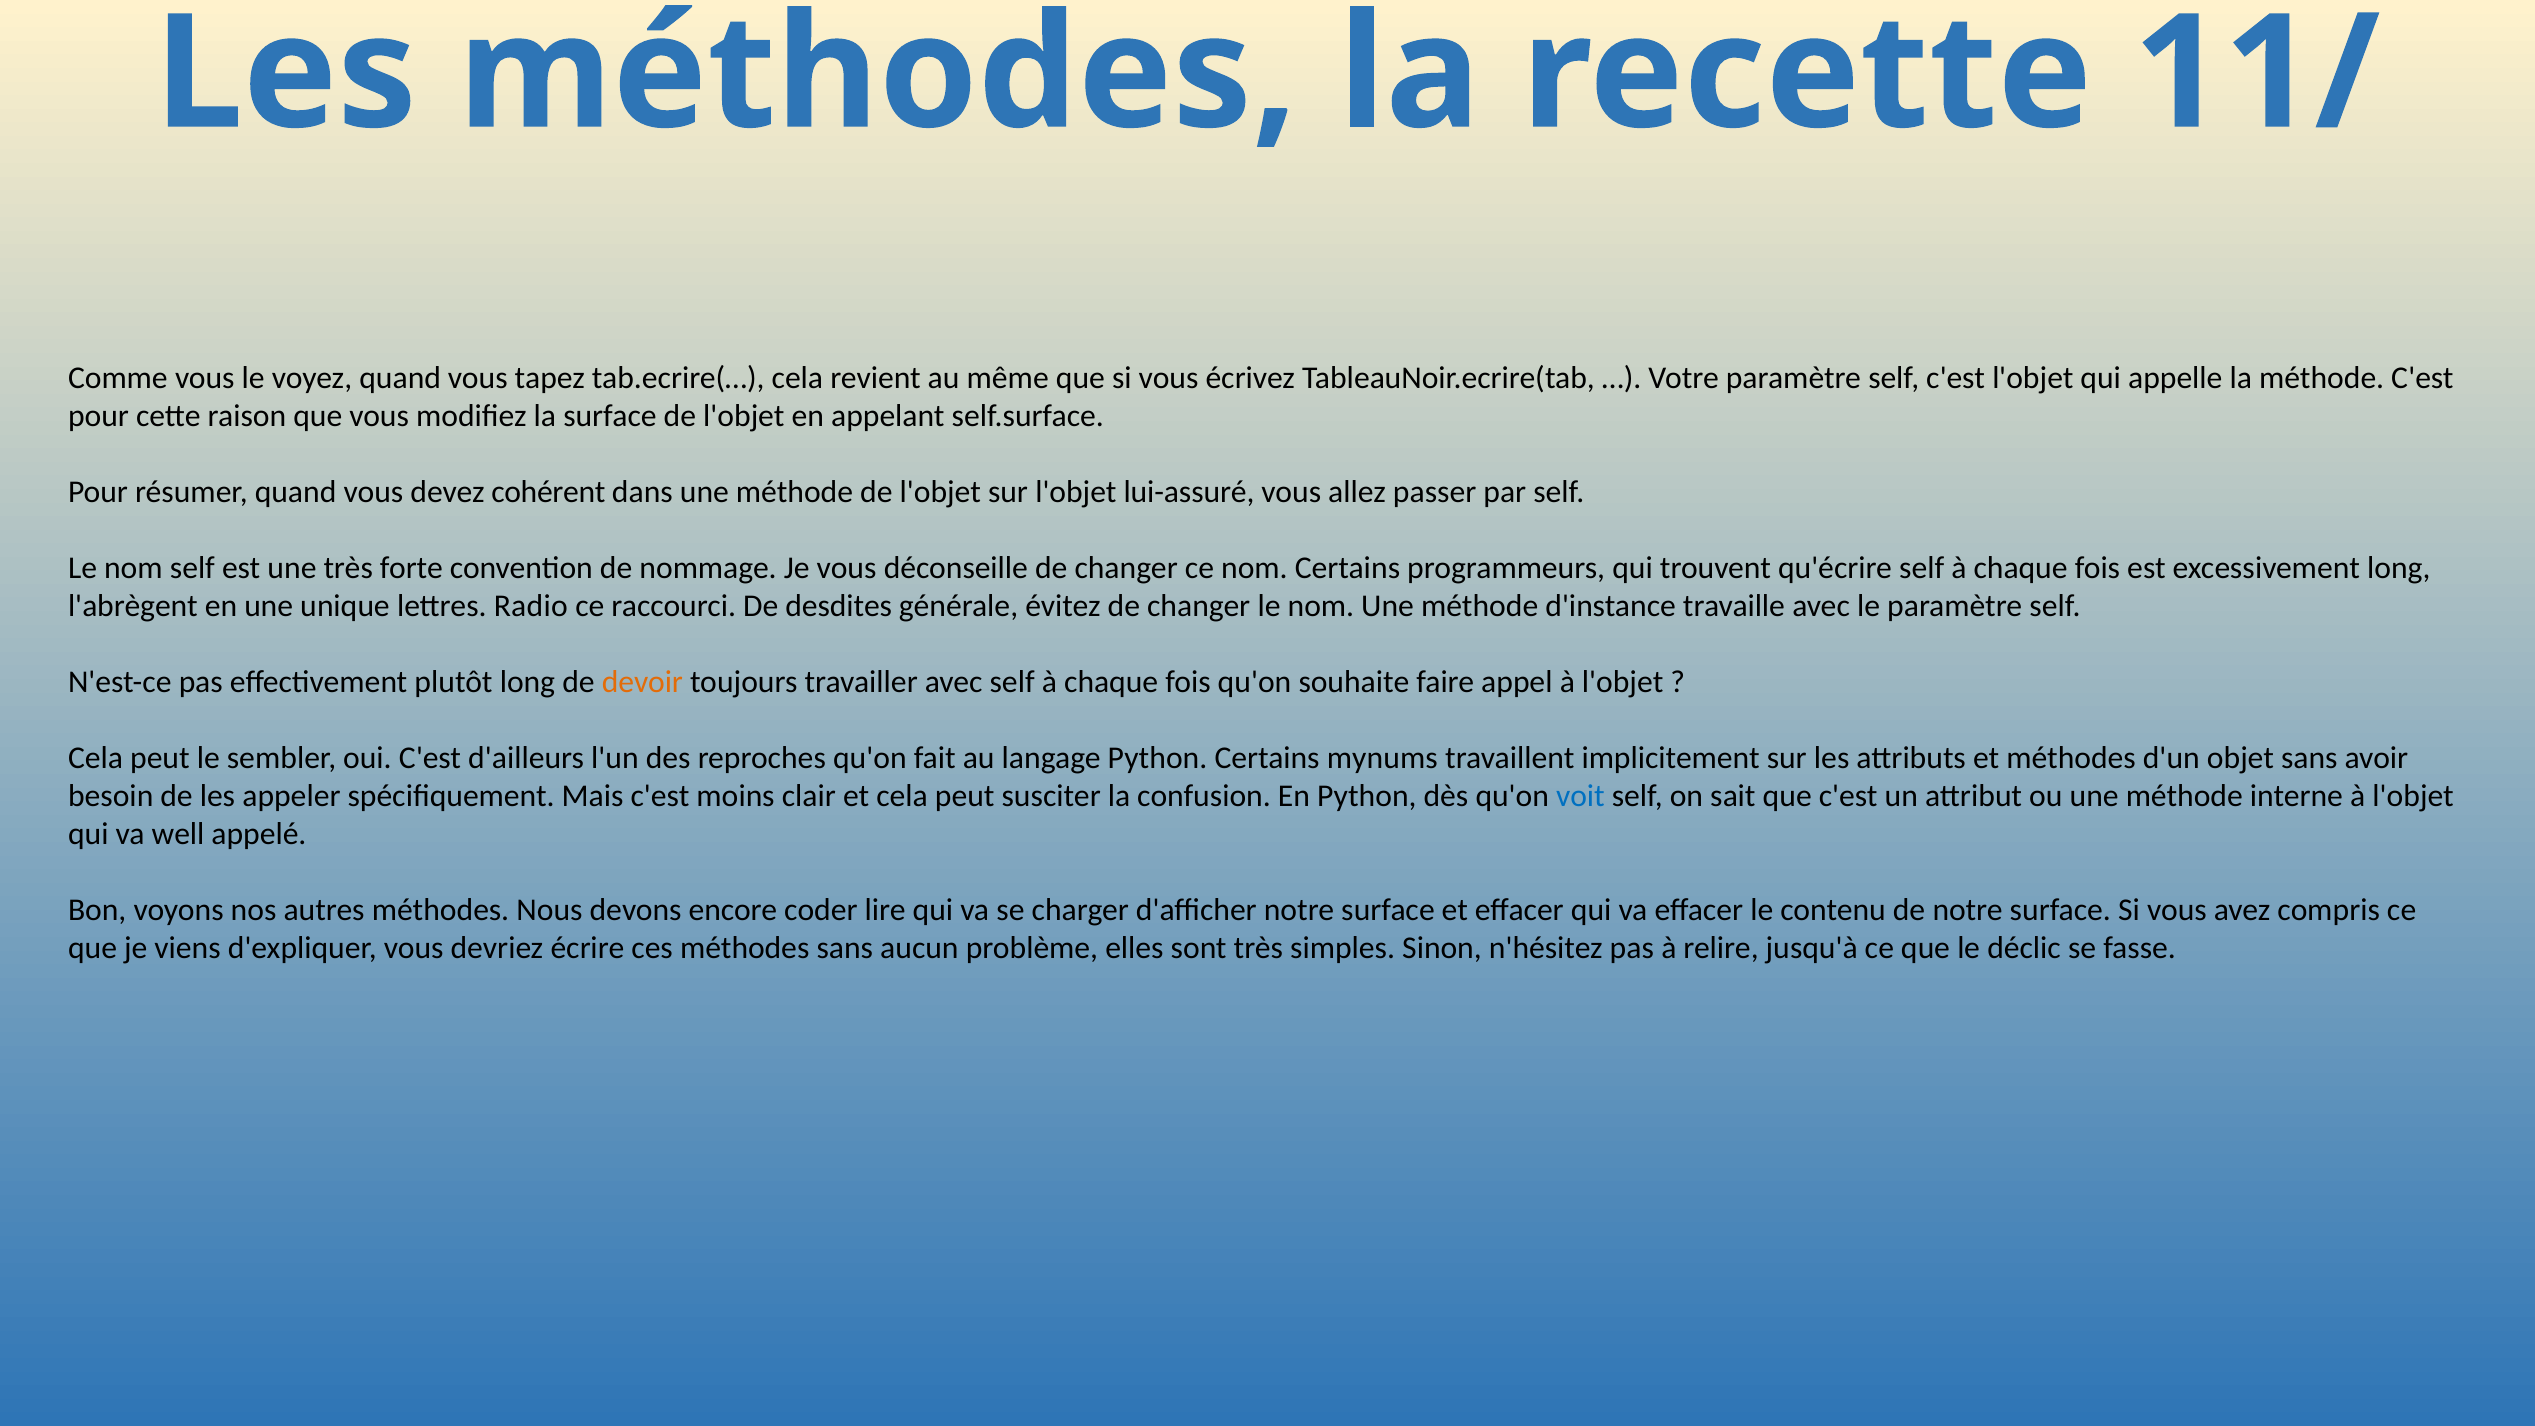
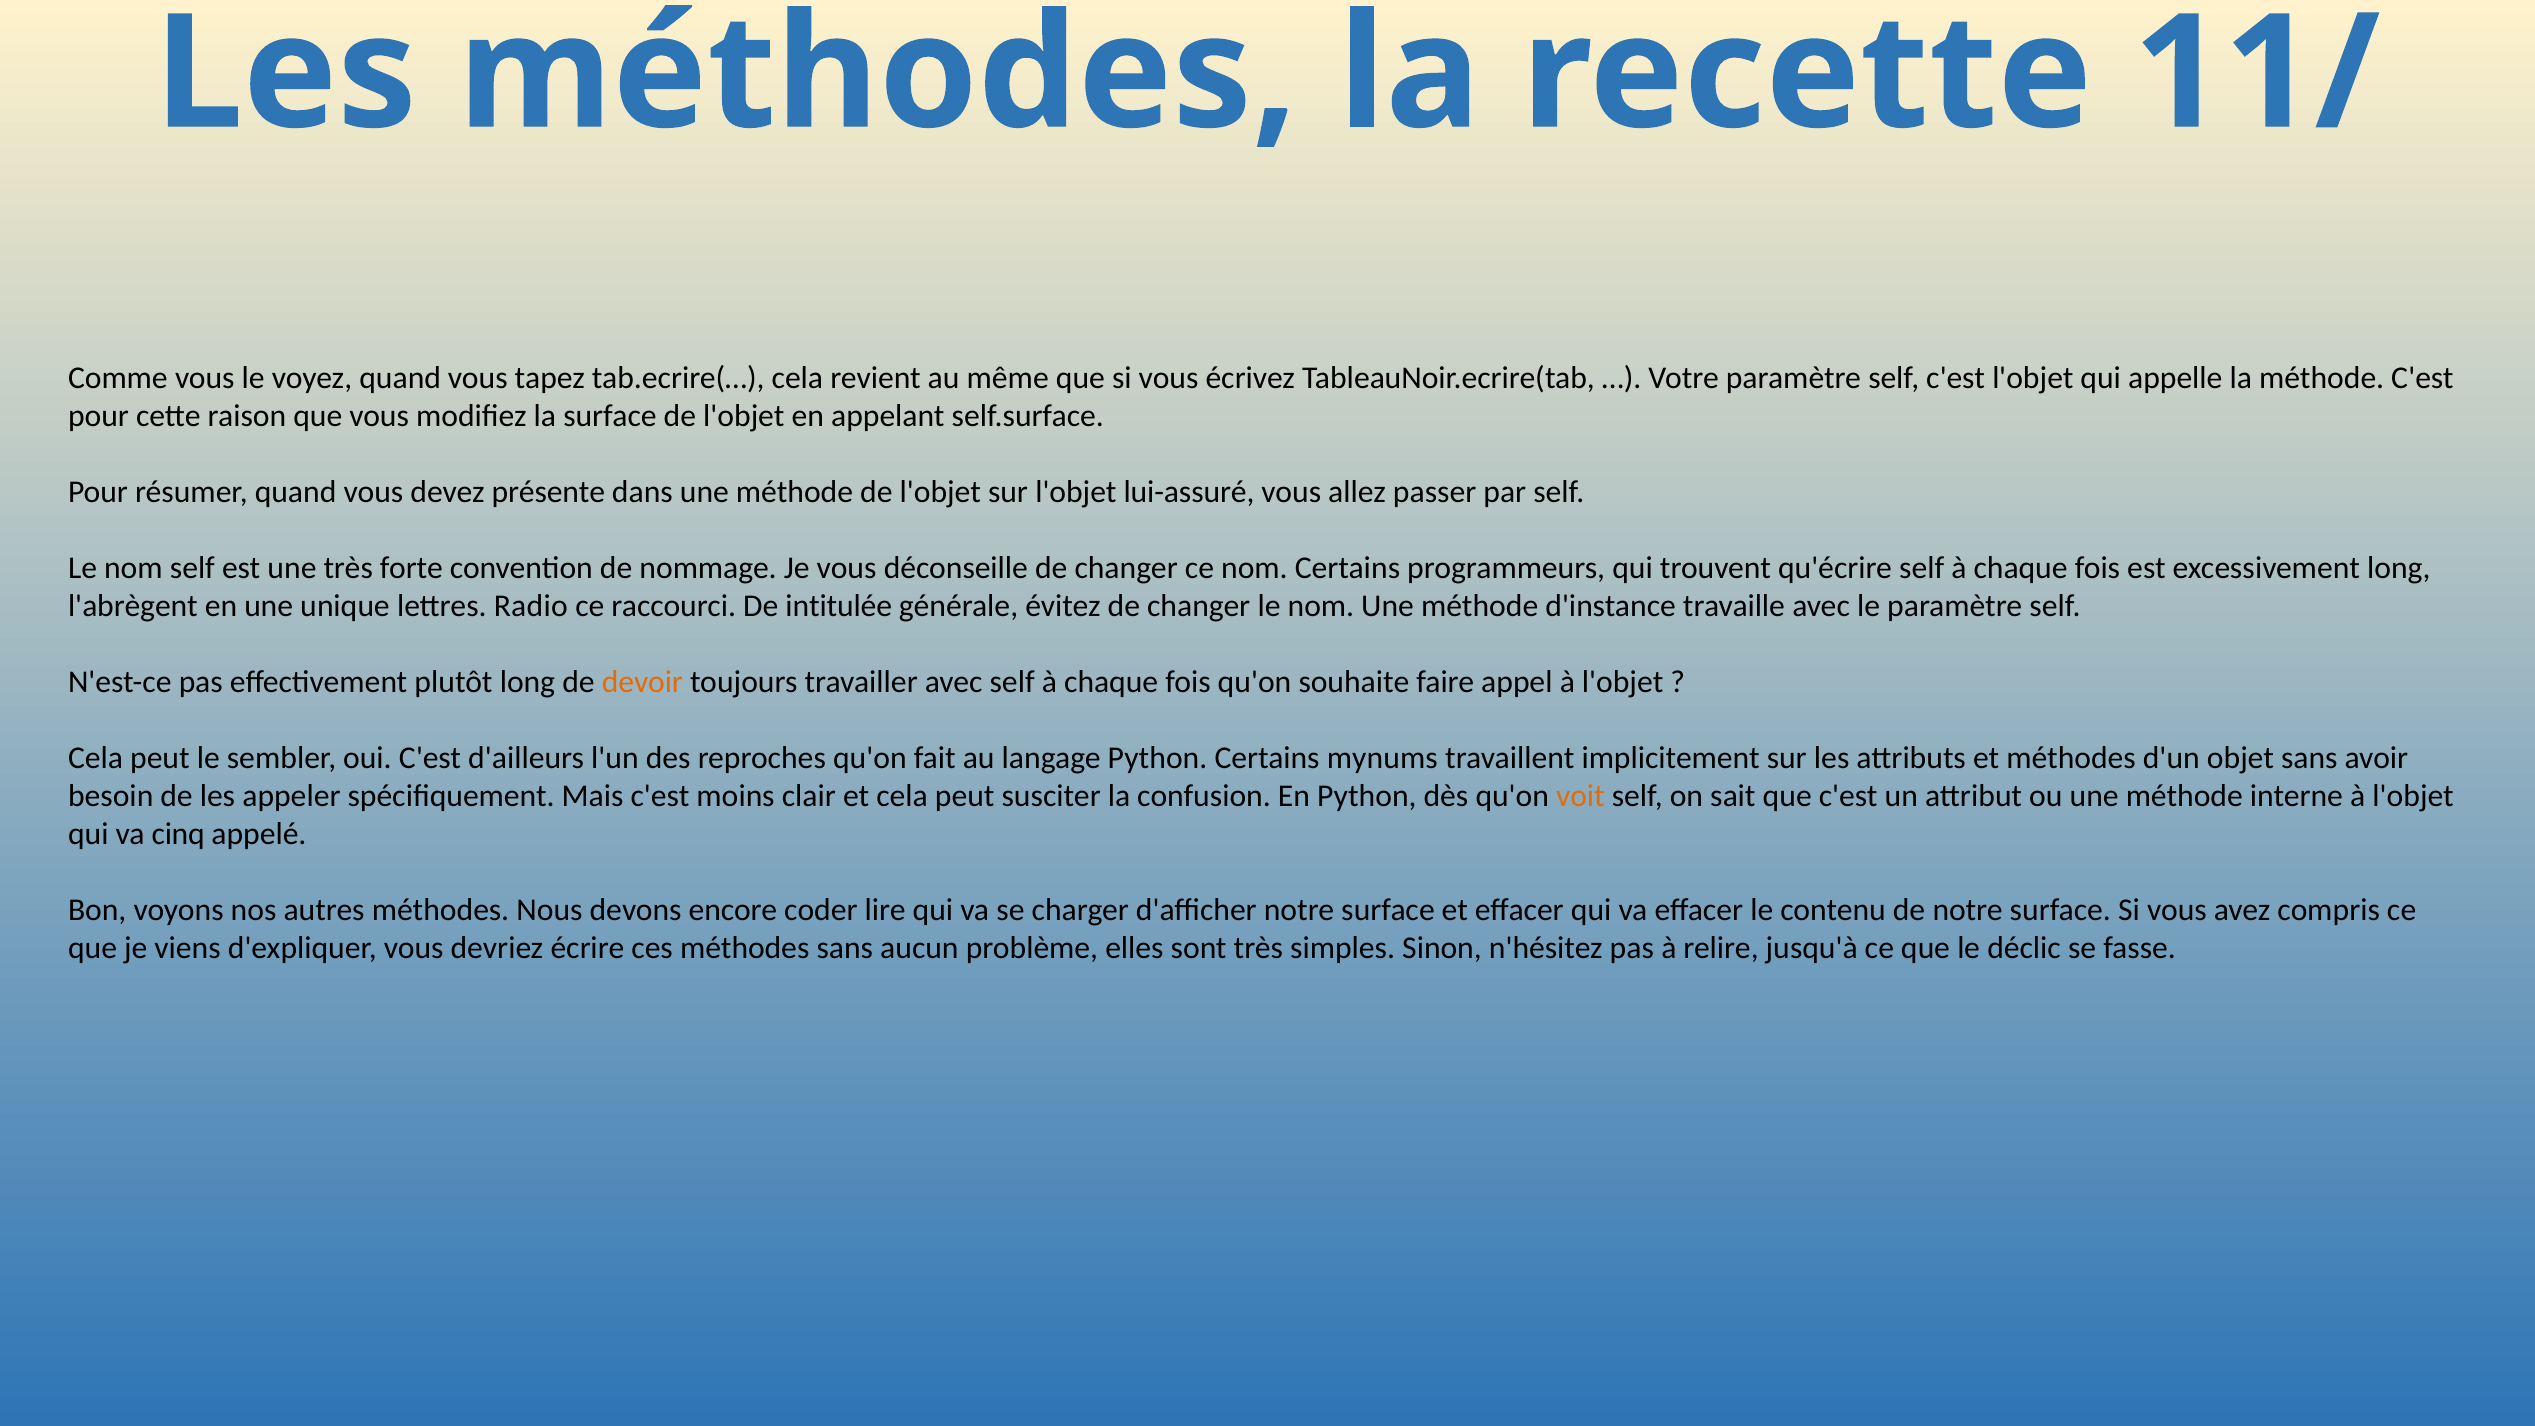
cohérent: cohérent -> présente (548, 492)
desdites: desdites -> intitulée (839, 606)
voit colour: blue -> orange (1580, 796)
well: well -> cinq (178, 834)
